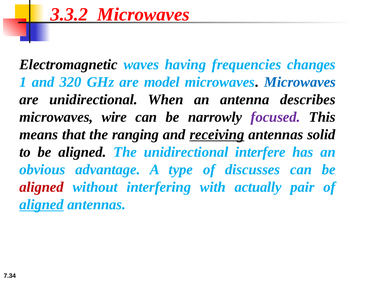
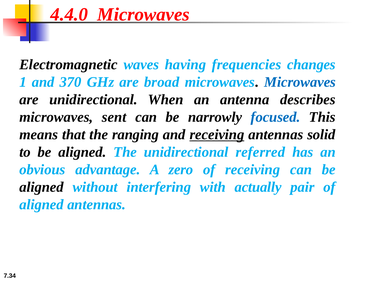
3.3.2: 3.3.2 -> 4.4.0 (69, 14)
320: 320 -> 370 (71, 82)
model: model -> broad (162, 82)
wire: wire -> sent (114, 117)
focused colour: purple -> blue (276, 117)
interfere: interfere -> referred (260, 152)
type: type -> zero (181, 169)
of discusses: discusses -> receiving (253, 169)
aligned colour: red -> black (41, 187)
aligned underline: present -> none (41, 204)
